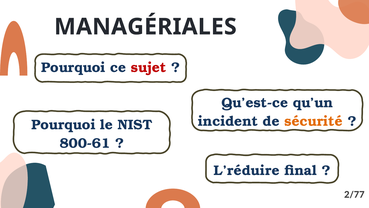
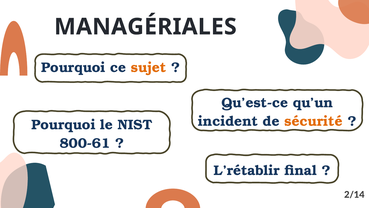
sujet colour: red -> orange (149, 67)
L’réduire: L’réduire -> L’rétablir (247, 170)
2/77: 2/77 -> 2/14 (354, 194)
